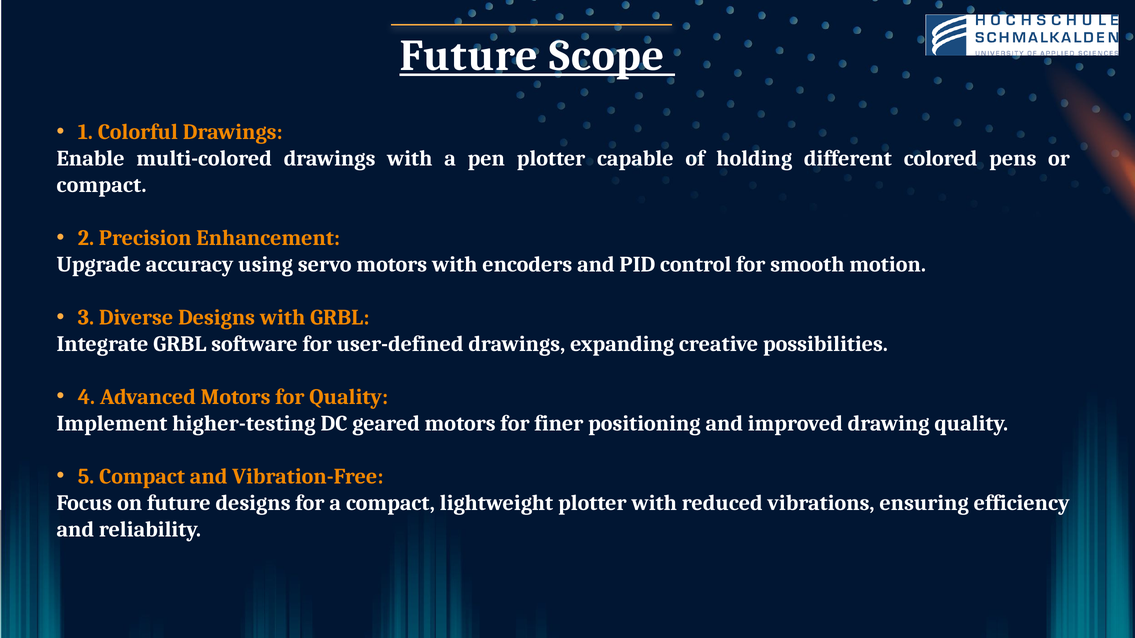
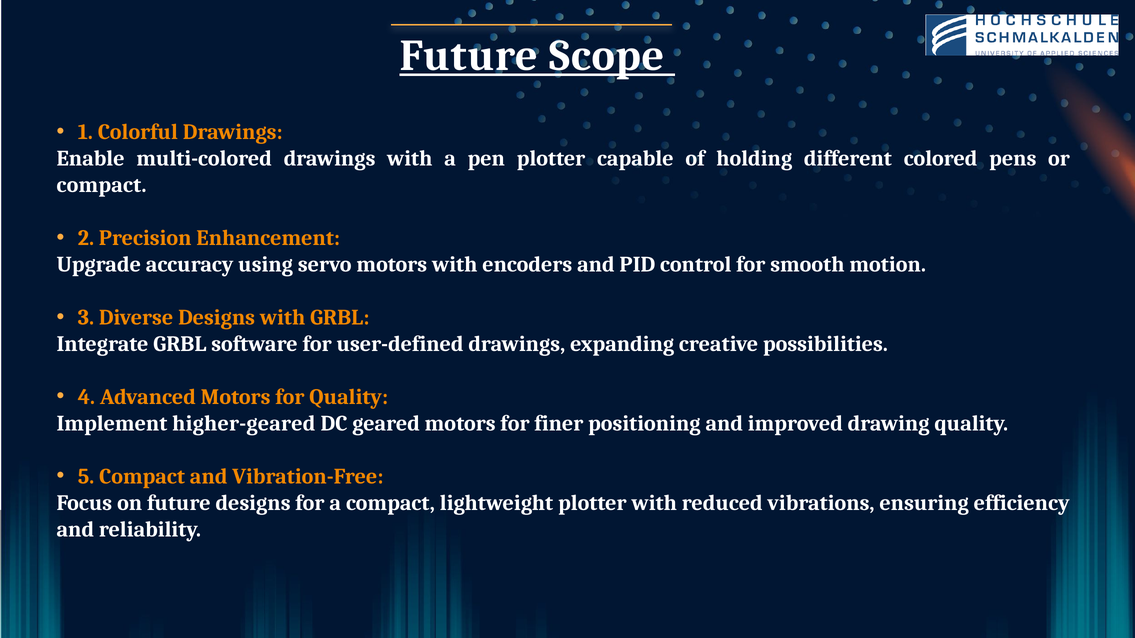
higher-testing: higher-testing -> higher-geared (244, 424)
